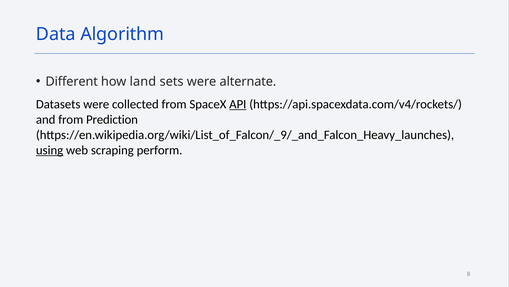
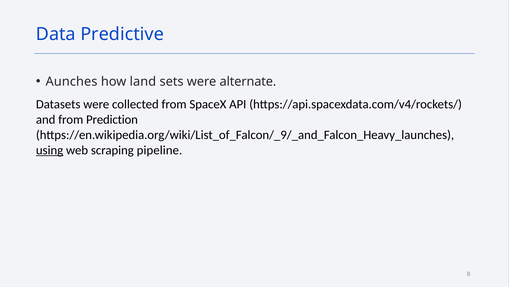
Algorithm: Algorithm -> Predictive (122, 34)
Different: Different -> Aunches (72, 81)
API underline: present -> none (238, 104)
perform: perform -> pipeline (160, 150)
